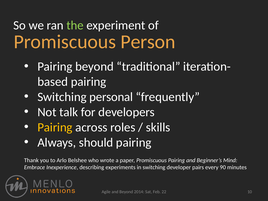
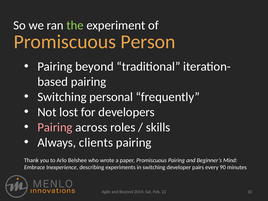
talk: talk -> lost (69, 112)
Pairing colour: yellow -> pink (55, 127)
should: should -> clients (96, 142)
